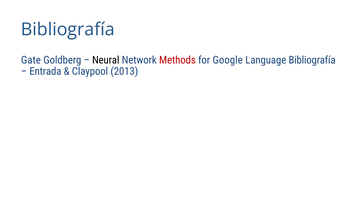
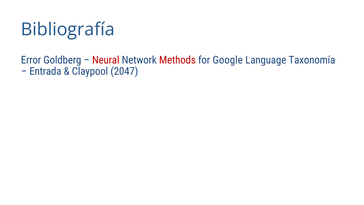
Gate: Gate -> Error (31, 60)
Neural colour: black -> red (106, 60)
Language Bibliografía: Bibliografía -> Taxonomía (312, 60)
2013: 2013 -> 2047 (124, 71)
